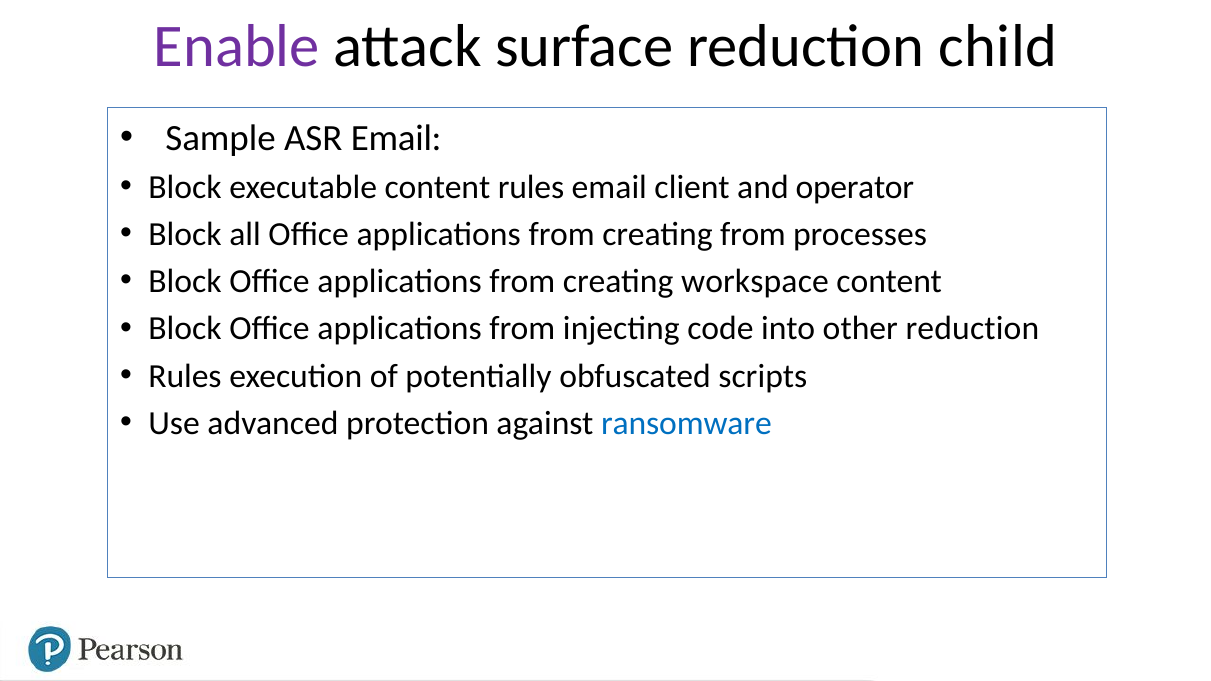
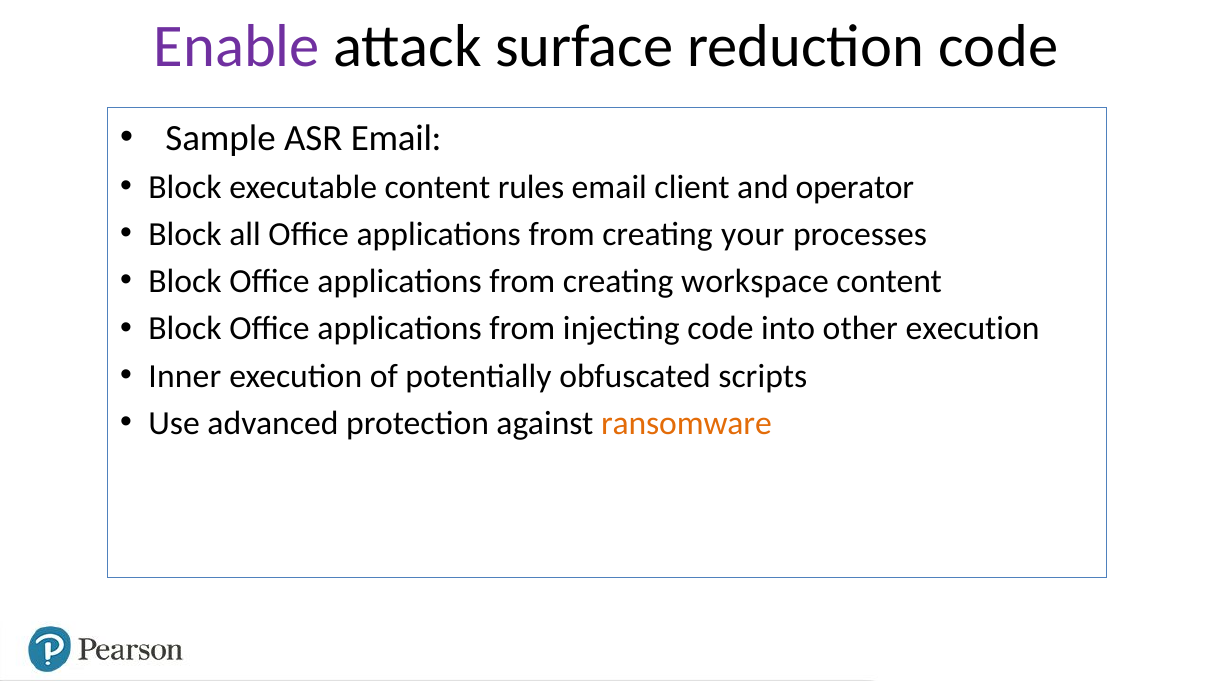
child: child -> code (998, 47)
creating from: from -> your (753, 235)
other reduction: reduction -> execution (973, 329)
Rules: Rules -> Inner (185, 376)
ransomware colour: blue -> orange (686, 423)
